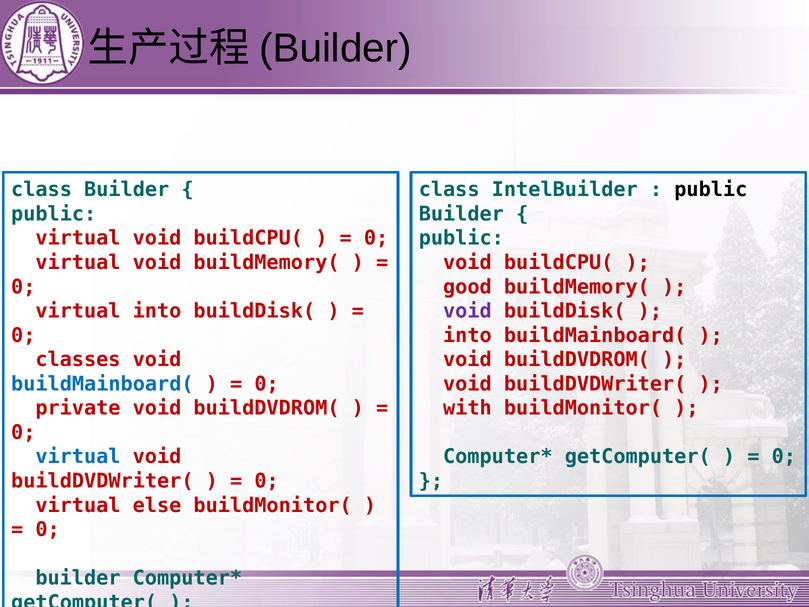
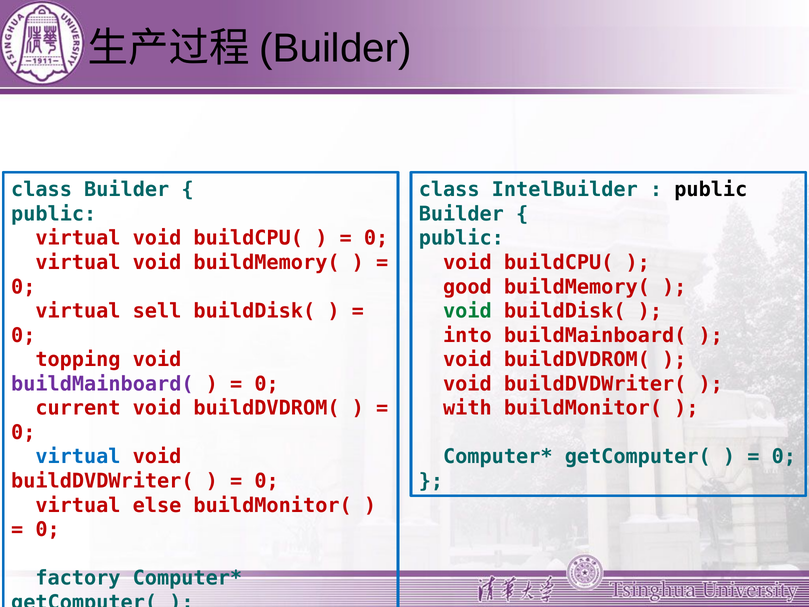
virtual into: into -> sell (157, 311)
void colour: purple -> green (467, 311)
classes: classes -> topping (78, 360)
buildMainboard( colour: blue -> purple (102, 384)
private: private -> current (78, 408)
builder: builder -> factory (78, 578)
